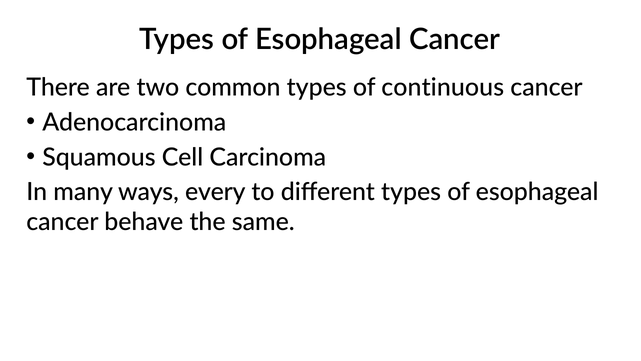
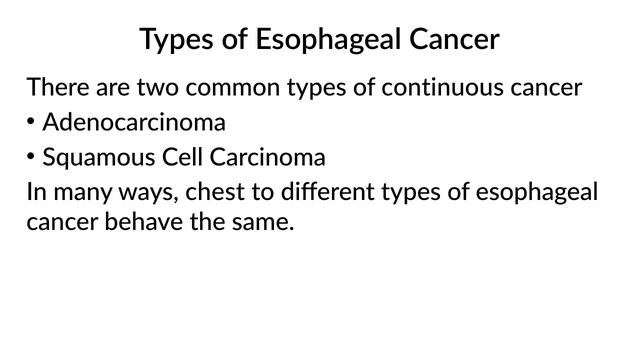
every: every -> chest (215, 192)
